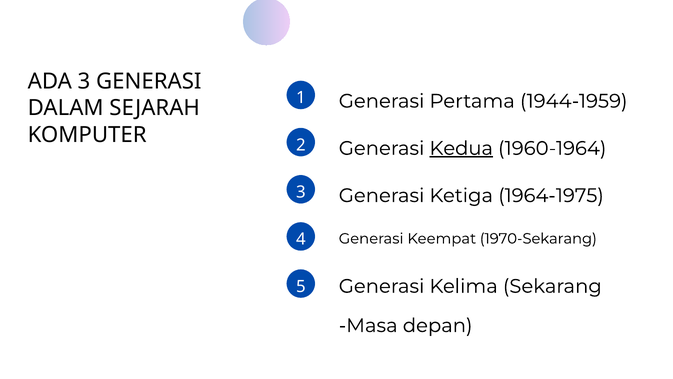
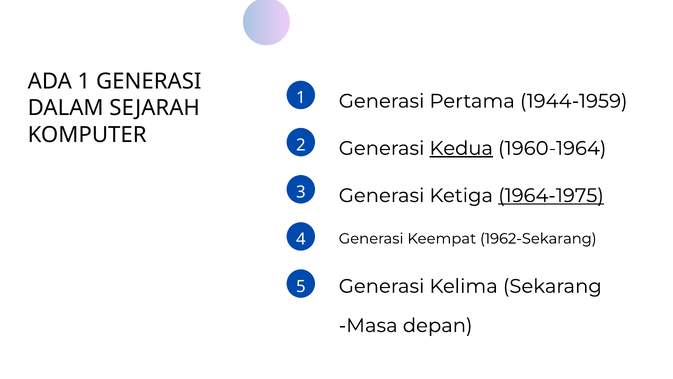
ADA 3: 3 -> 1 (84, 81)
1964-1975 underline: none -> present (551, 195)
1970-Sekarang: 1970-Sekarang -> 1962-Sekarang (538, 238)
